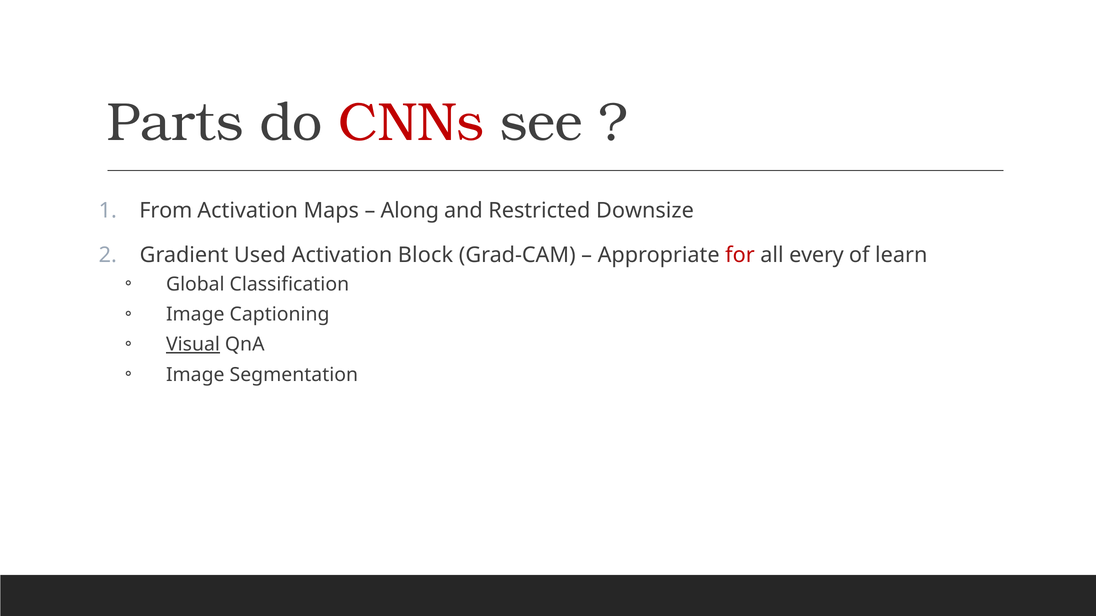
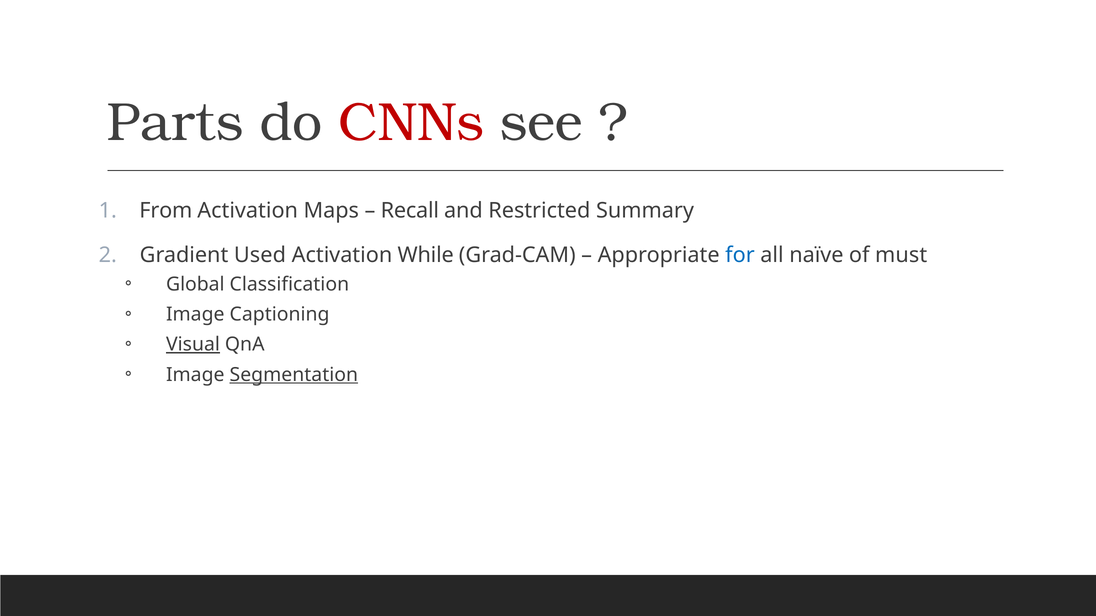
Along: Along -> Recall (410, 211)
Downsize: Downsize -> Summary (645, 211)
Block: Block -> While (426, 255)
for colour: red -> blue (740, 255)
every: every -> naïve (816, 255)
learn: learn -> must (901, 255)
Segmentation underline: none -> present (294, 375)
